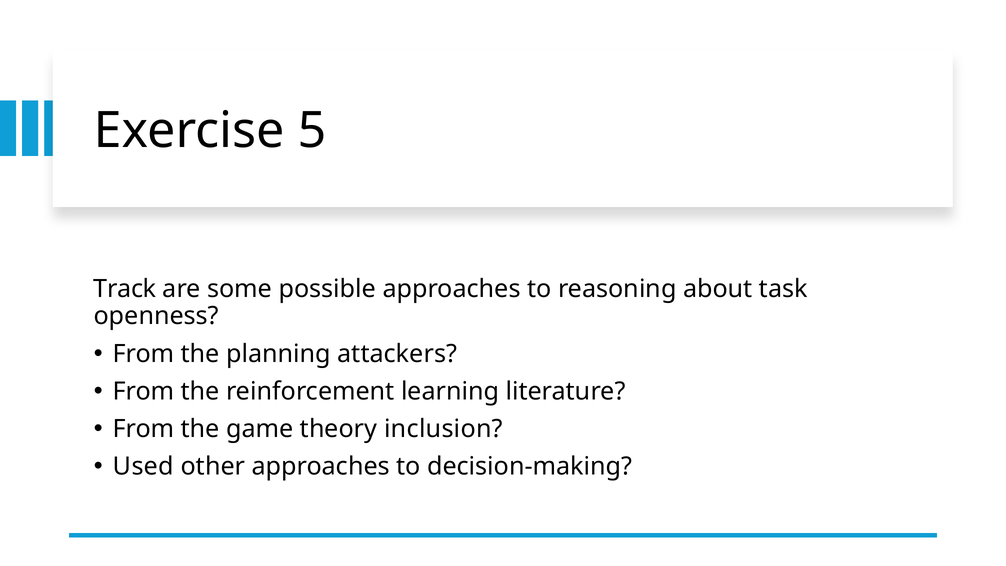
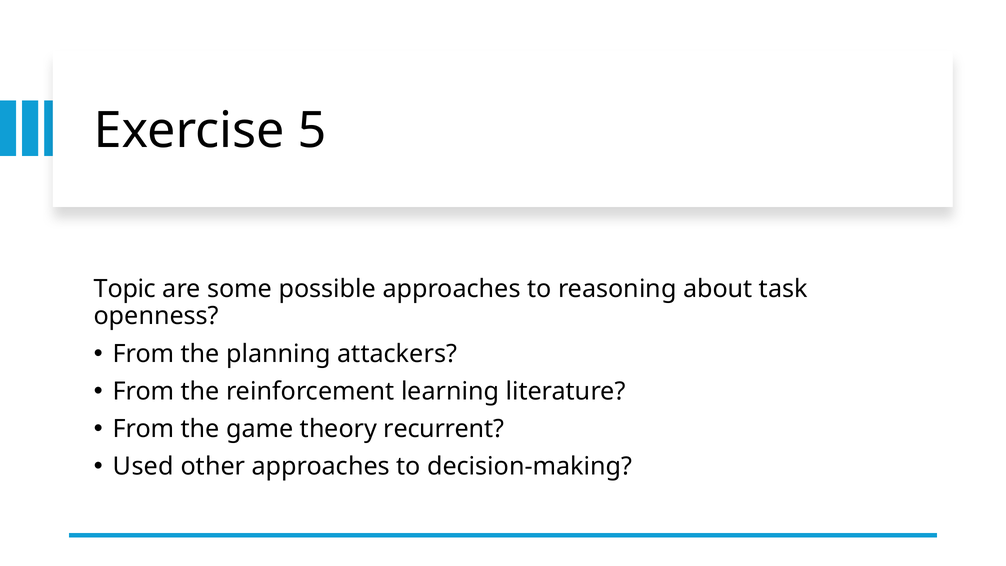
Track: Track -> Topic (125, 289)
inclusion: inclusion -> recurrent (444, 429)
